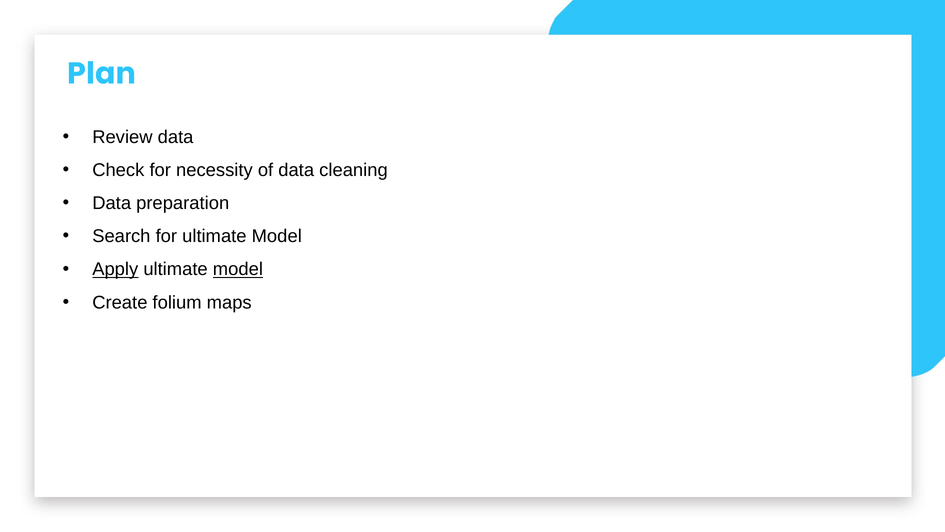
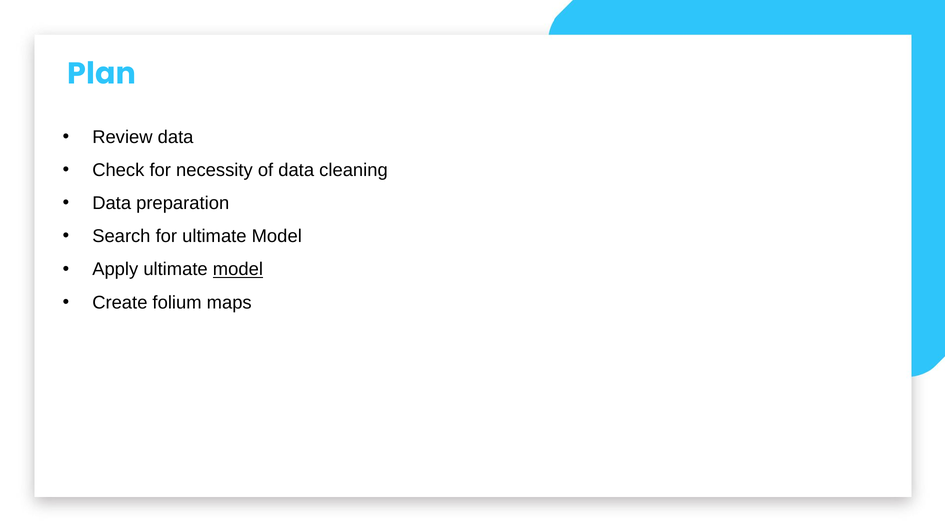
Apply underline: present -> none (115, 269)
